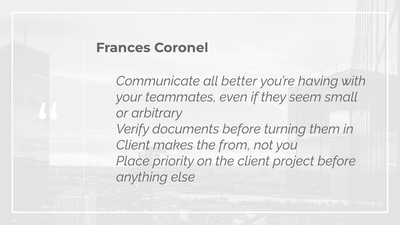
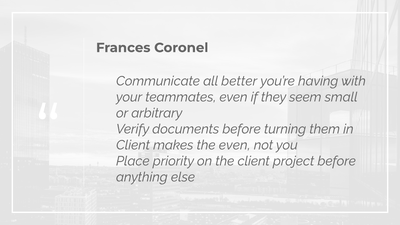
the from: from -> even (235, 145)
